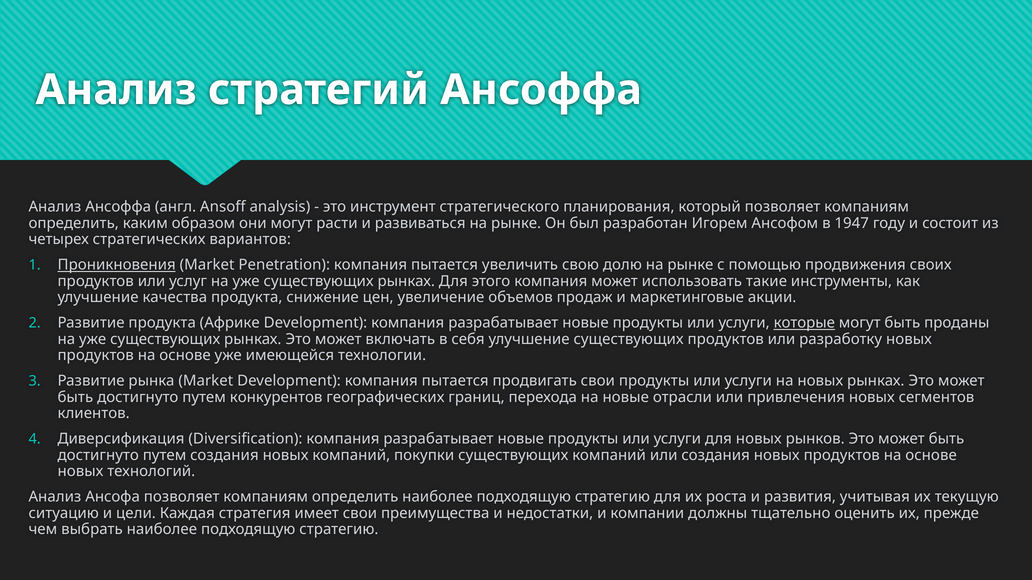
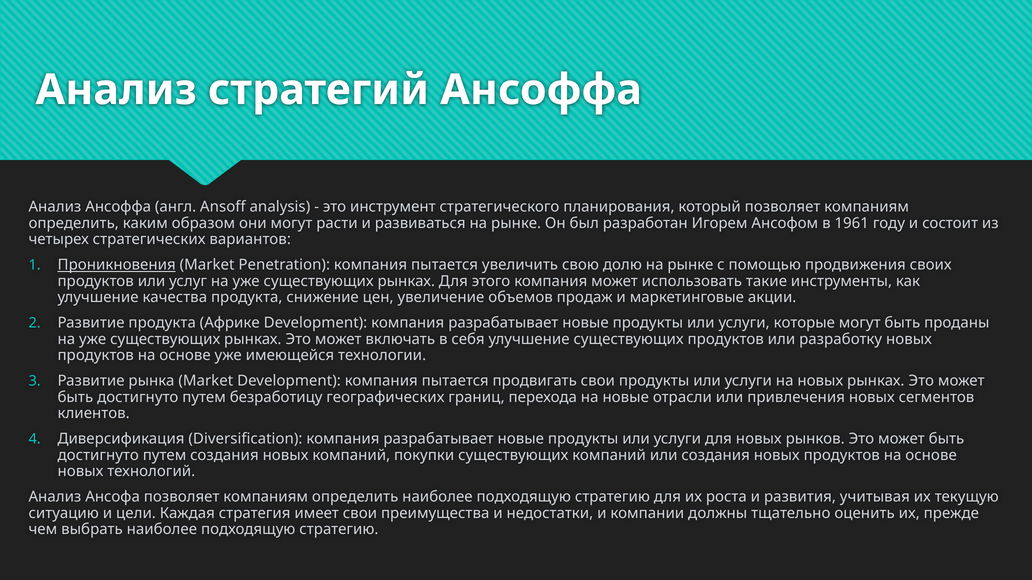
1947: 1947 -> 1961 (852, 223)
которые underline: present -> none (804, 323)
конкурентов: конкурентов -> безработицу (276, 398)
